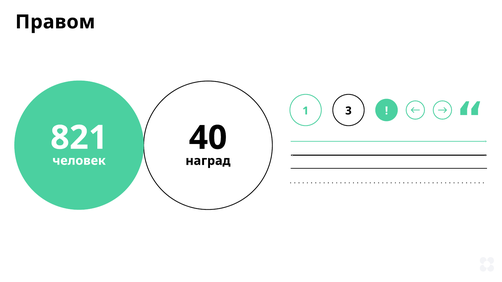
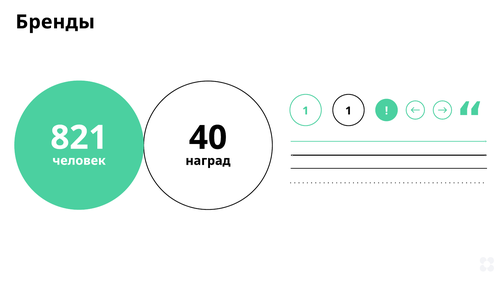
Правом: Правом -> Бренды (55, 22)
1 3: 3 -> 1 (348, 111)
